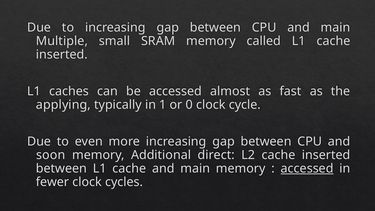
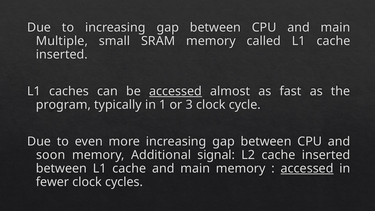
accessed underline: none -> present (176, 91)
applying: applying -> program (63, 105)
0: 0 -> 3 (189, 105)
direct: direct -> signal (216, 155)
